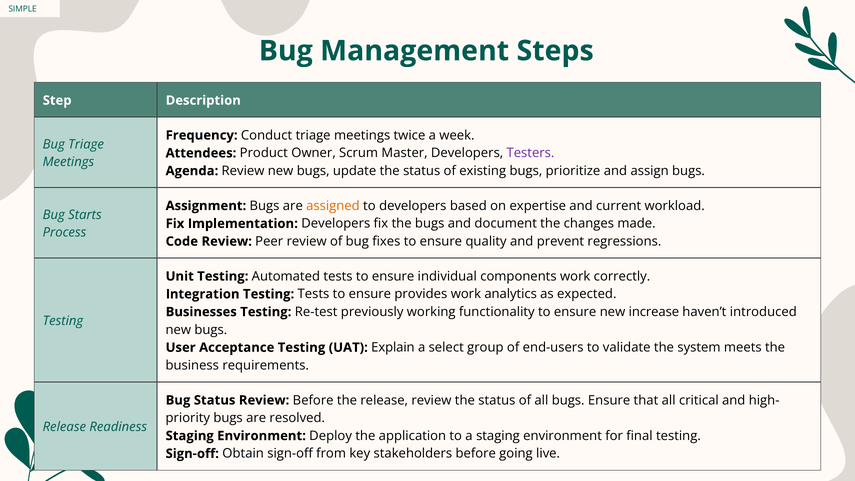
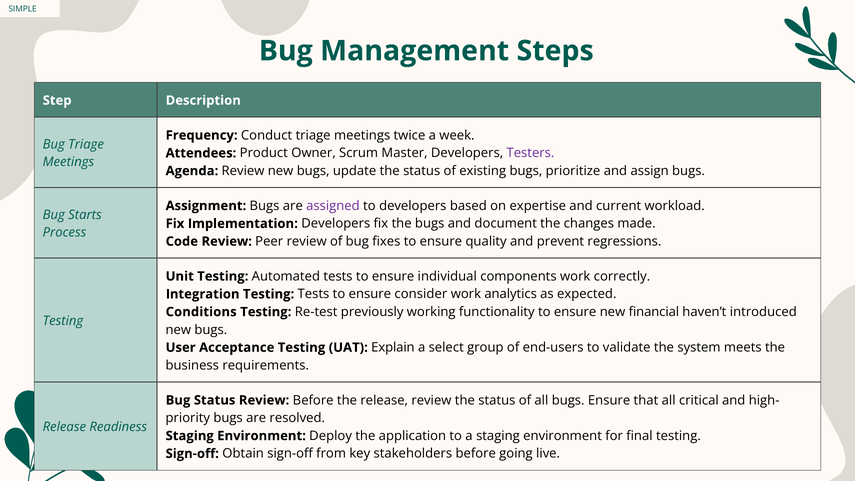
assigned colour: orange -> purple (333, 206)
provides: provides -> consider (421, 294)
Businesses: Businesses -> Conditions (201, 312)
increase: increase -> financial (654, 312)
